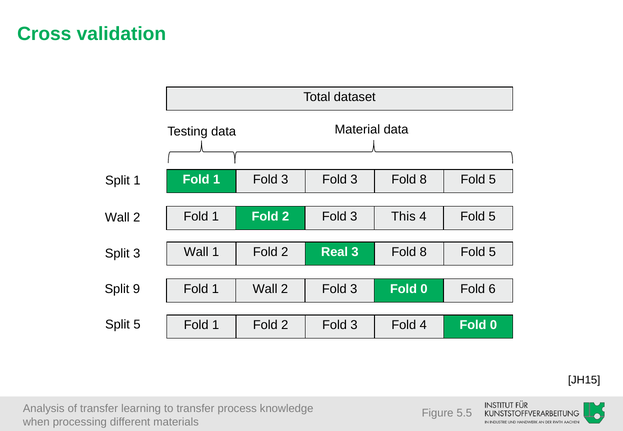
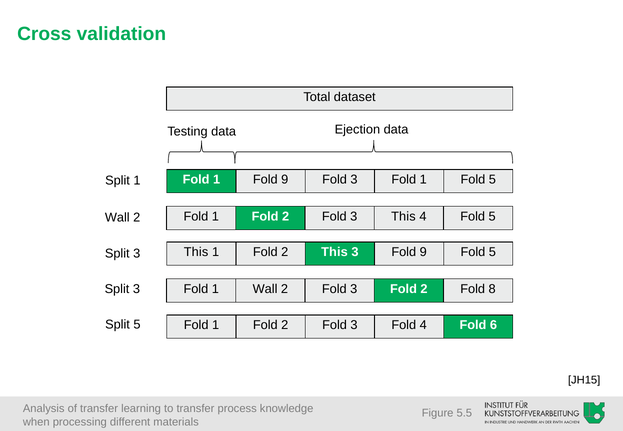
Material: Material -> Ejection (357, 130)
1 Fold 3: 3 -> 9 (285, 180)
Fold 3 Fold 8: 8 -> 1 (423, 180)
Wall: Wall -> This (196, 252)
2 Real: Real -> This (334, 252)
8: 8 -> 9 (423, 252)
9: 9 -> 3 (136, 289)
3 Fold 0: 0 -> 2 (424, 289)
6: 6 -> 8 (492, 289)
4 Fold 0: 0 -> 6 (493, 325)
